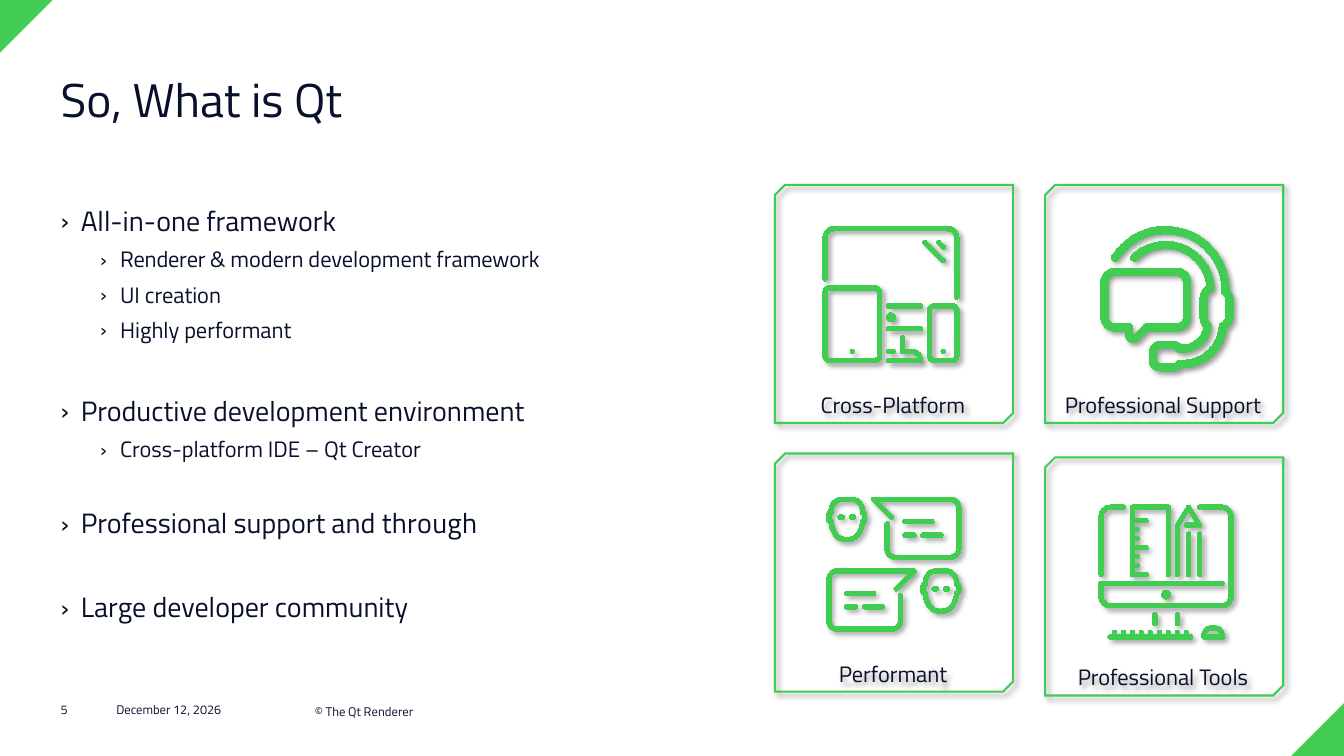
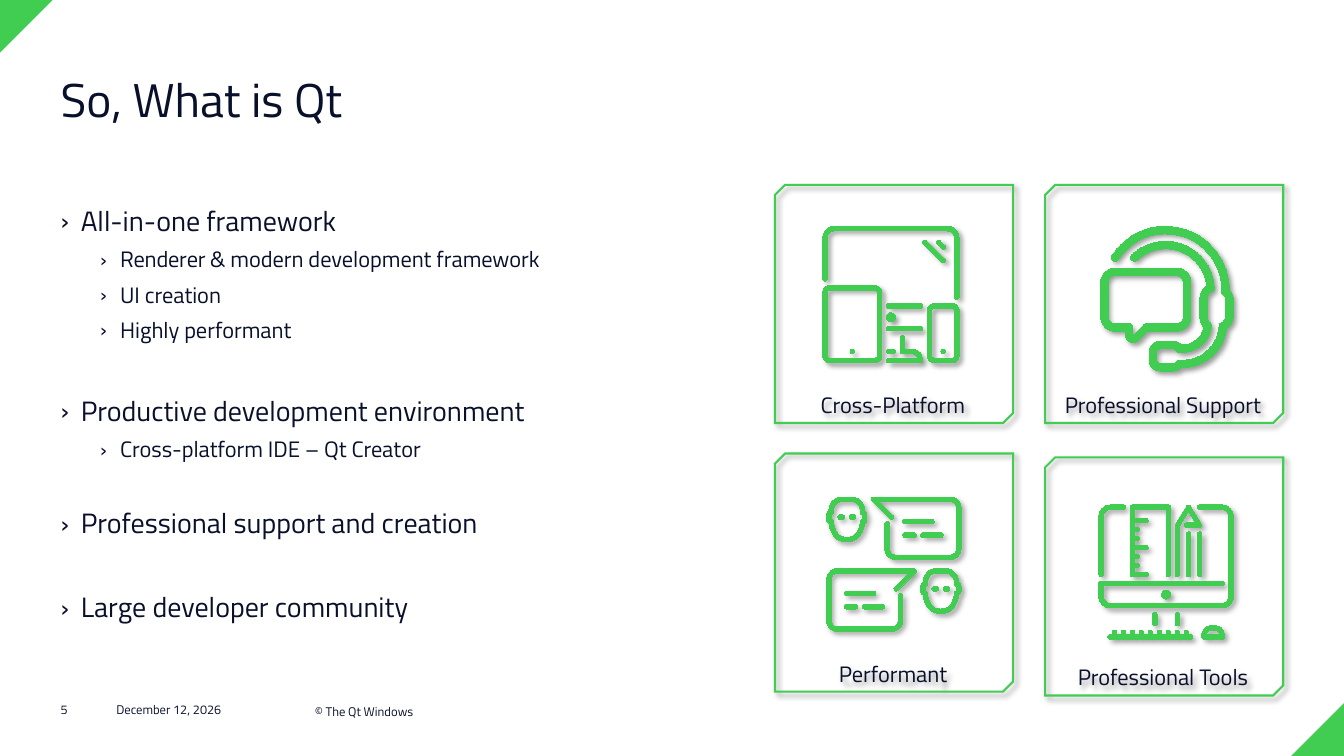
and through: through -> creation (430, 525)
Qt Renderer: Renderer -> Windows (389, 712)
